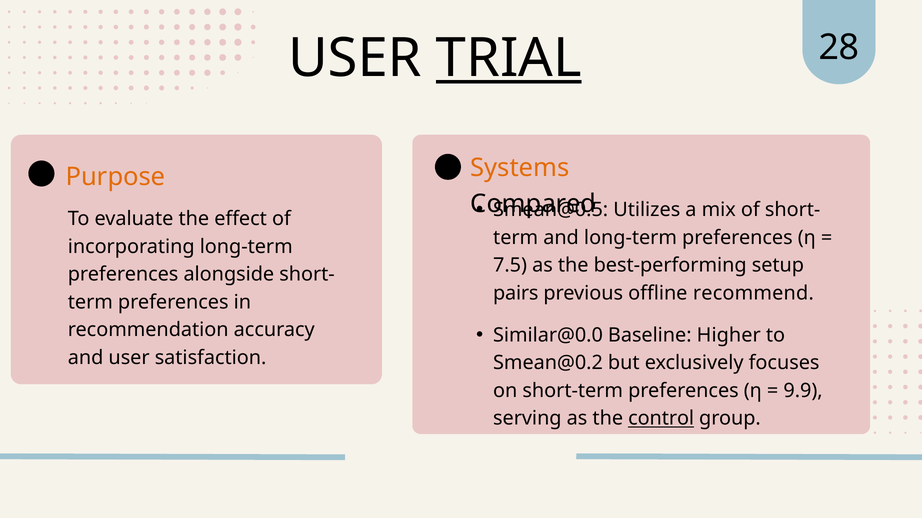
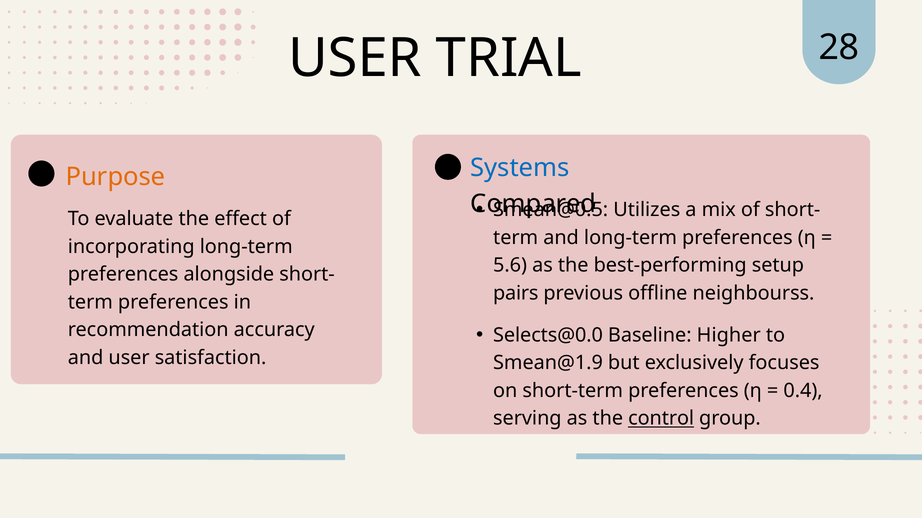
TRIAL underline: present -> none (509, 59)
Systems colour: orange -> blue (520, 168)
7.5: 7.5 -> 5.6 (510, 266)
recommend: recommend -> neighbourss (754, 293)
Similar@0.0: Similar@0.0 -> Selects@0.0 (548, 336)
Smean@0.2: Smean@0.2 -> Smean@1.9 (548, 363)
9.9: 9.9 -> 0.4 (803, 391)
